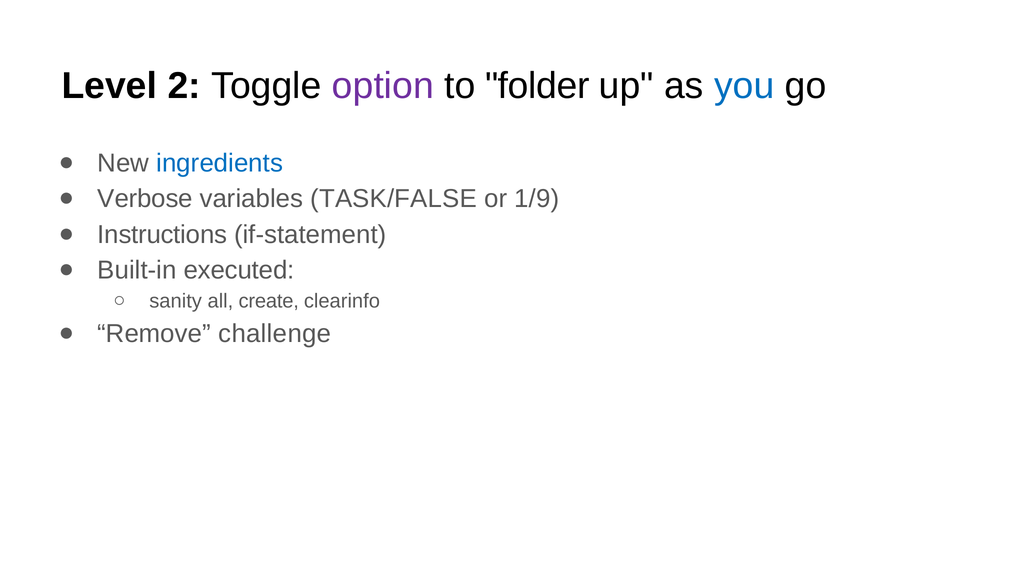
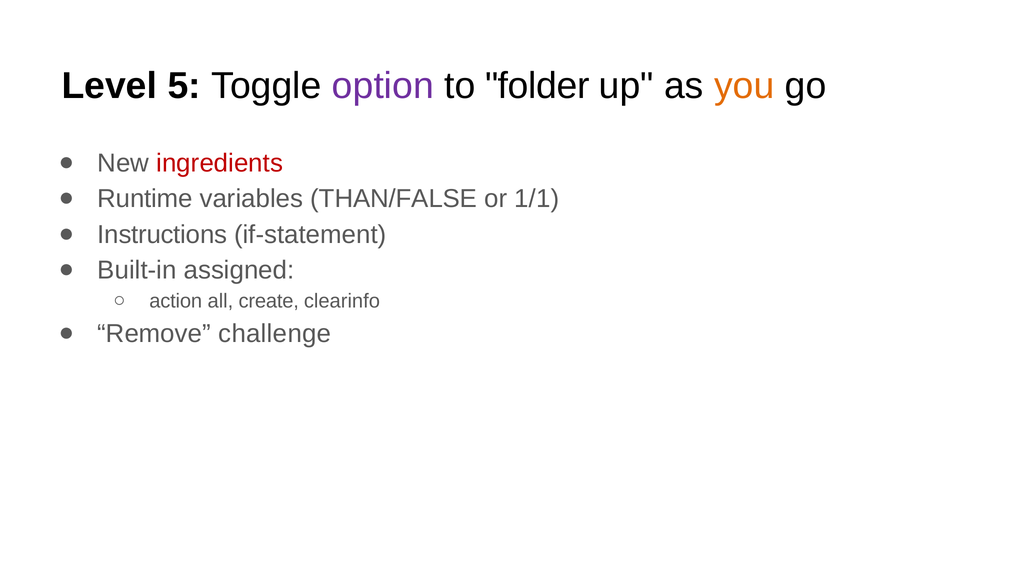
2: 2 -> 5 (184, 86)
you colour: blue -> orange (744, 86)
ingredients colour: blue -> red (220, 163)
Verbose: Verbose -> Runtime (145, 199)
TASK/FALSE: TASK/FALSE -> THAN/FALSE (394, 199)
1/9: 1/9 -> 1/1 (537, 199)
executed: executed -> assigned (239, 270)
sanity: sanity -> action (176, 301)
